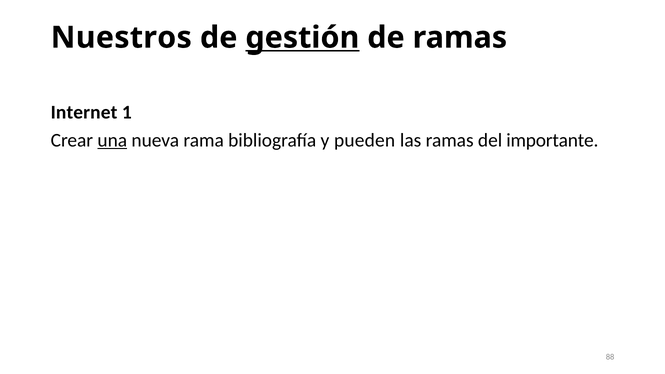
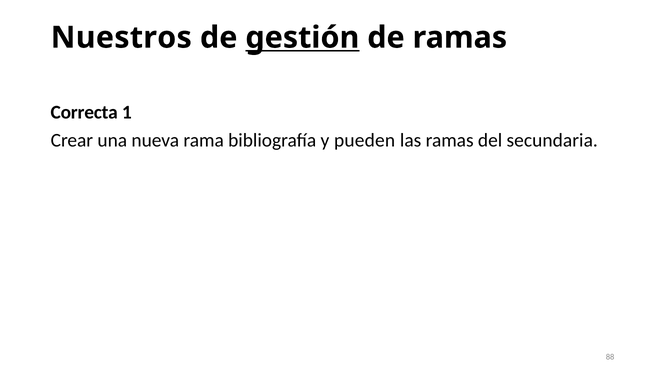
Internet: Internet -> Correcta (84, 112)
una underline: present -> none (112, 140)
importante: importante -> secundaria (552, 140)
